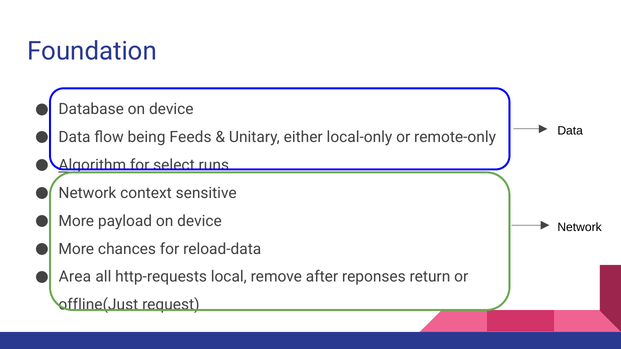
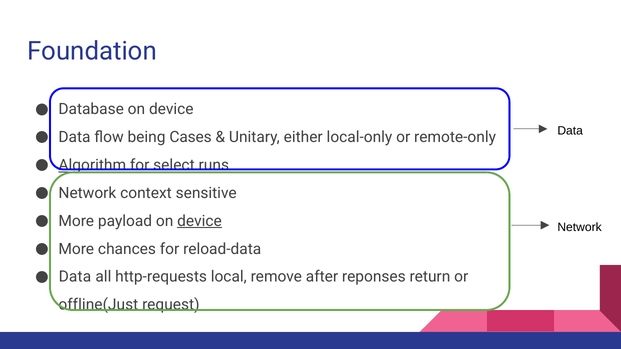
Feeds: Feeds -> Cases (191, 137)
device underline: none -> present (200, 221)
Area: Area -> Data (75, 277)
